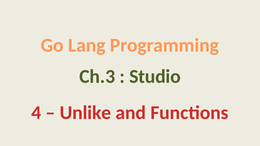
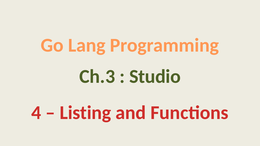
Unlike: Unlike -> Listing (85, 113)
